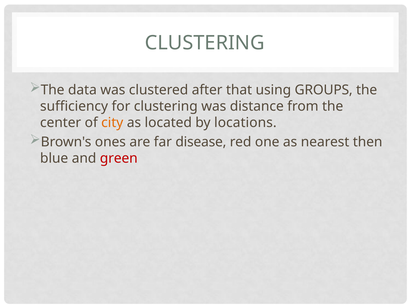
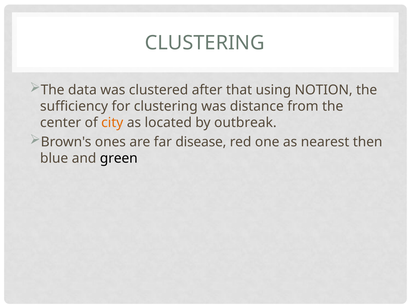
GROUPS: GROUPS -> NOTION (324, 90)
locations: locations -> outbreak (245, 123)
green colour: red -> black (119, 159)
